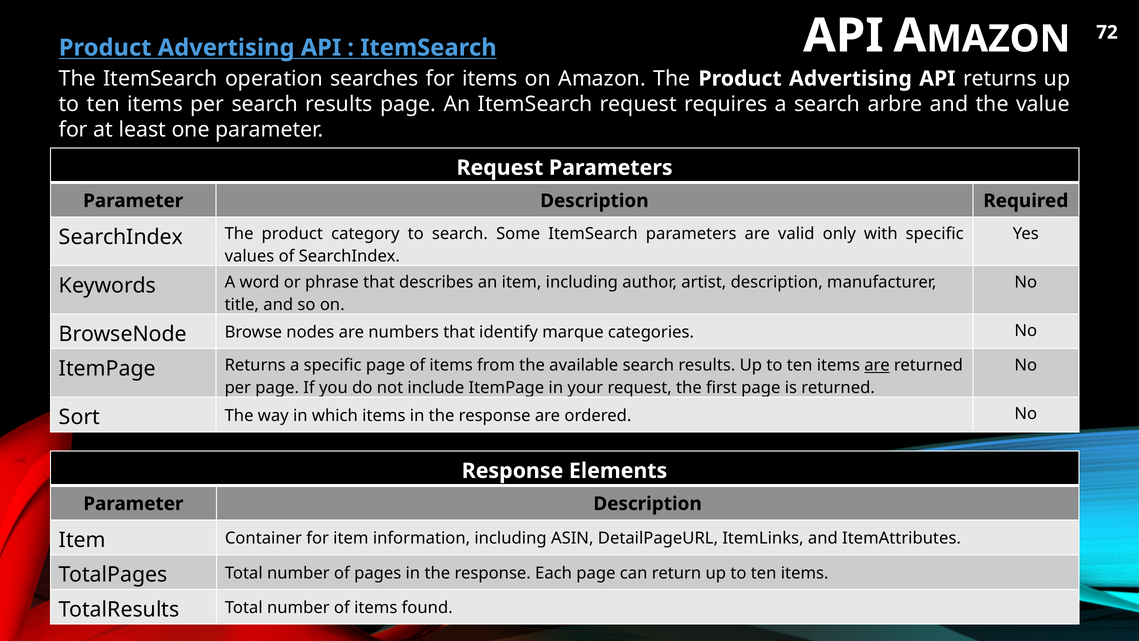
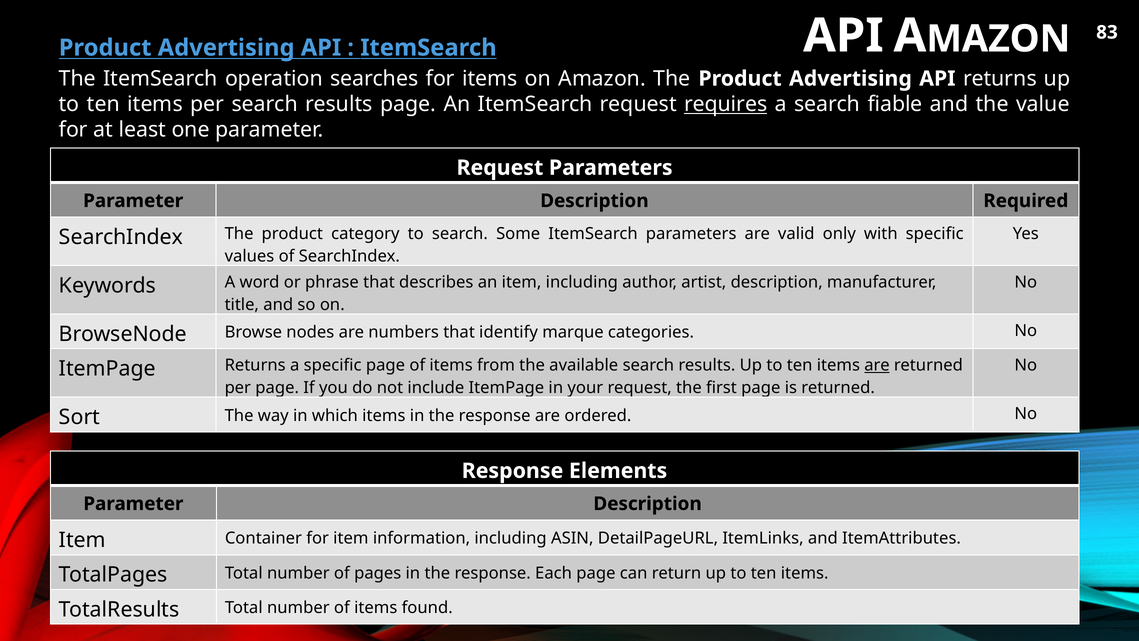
72: 72 -> 83 (1107, 32)
requires underline: none -> present (726, 104)
arbre: arbre -> fiable (895, 104)
